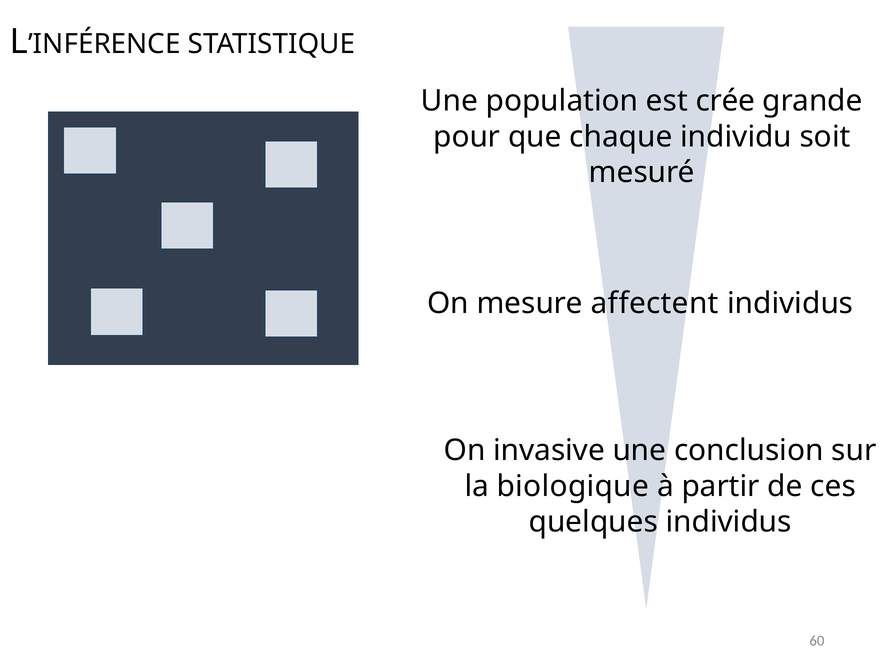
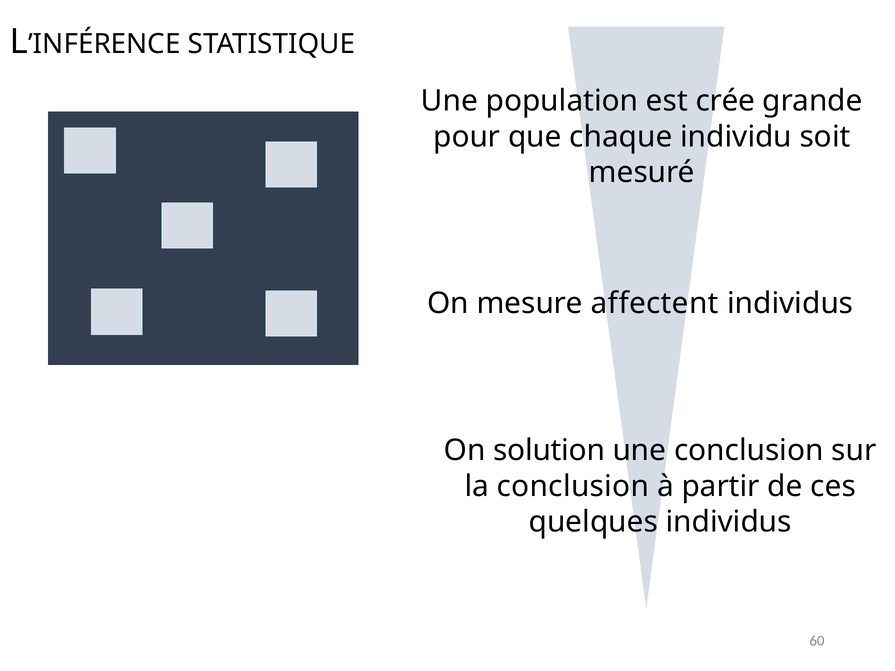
invasive: invasive -> solution (549, 451)
la biologique: biologique -> conclusion (573, 486)
